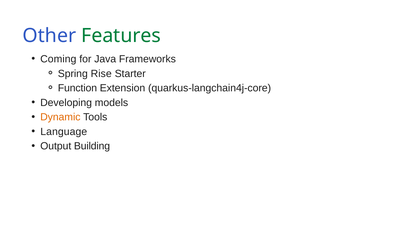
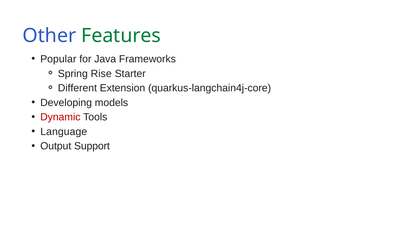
Coming: Coming -> Popular (58, 59)
Function: Function -> Different (77, 88)
Dynamic colour: orange -> red (60, 117)
Building: Building -> Support (92, 146)
